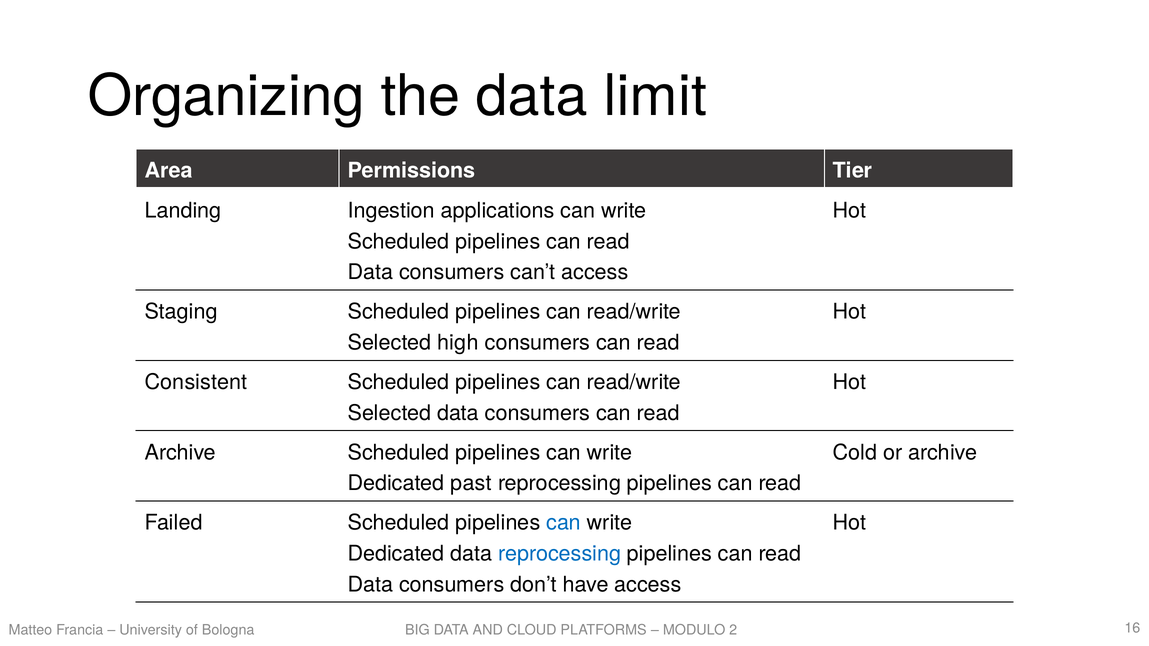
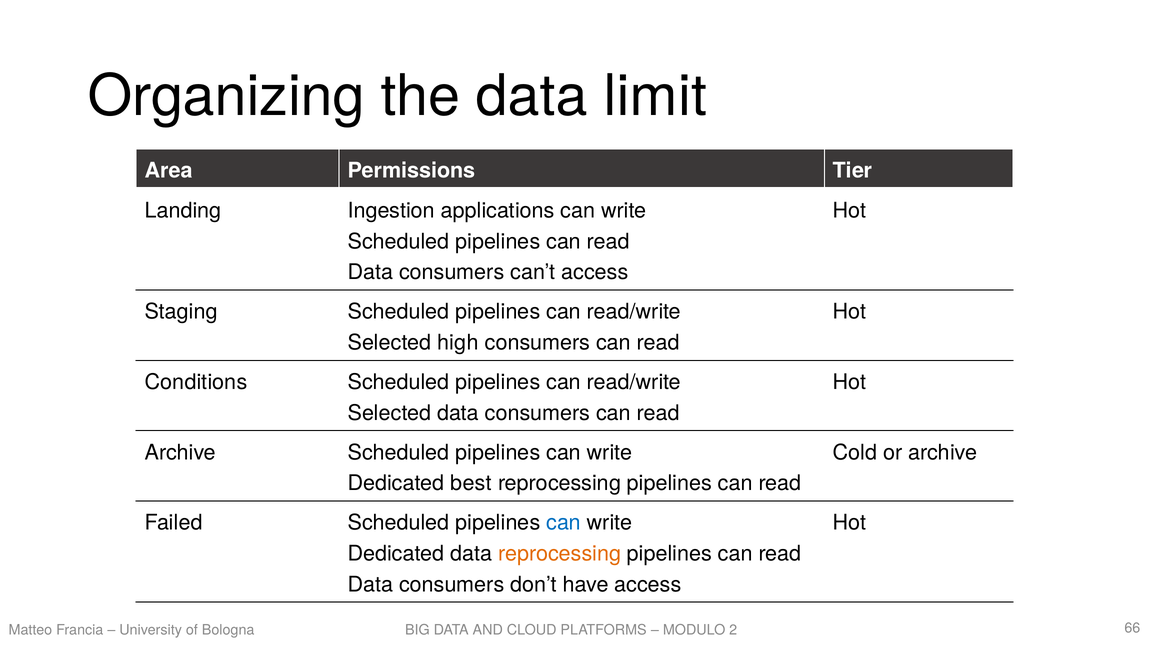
Consistent: Consistent -> Conditions (196, 382)
past: past -> best (471, 484)
reprocessing colour: blue -> orange (560, 554)
16: 16 -> 66 (1132, 628)
